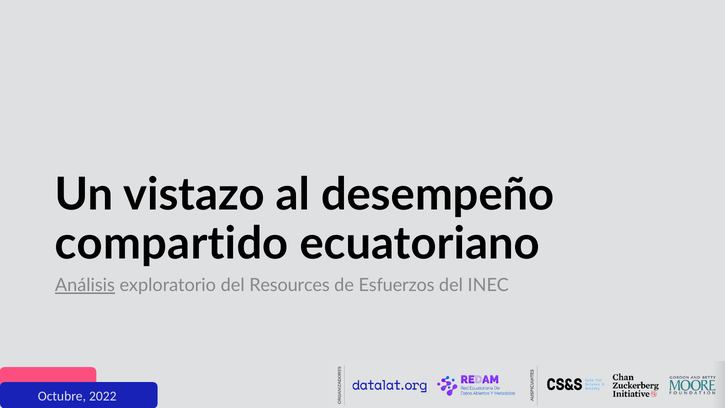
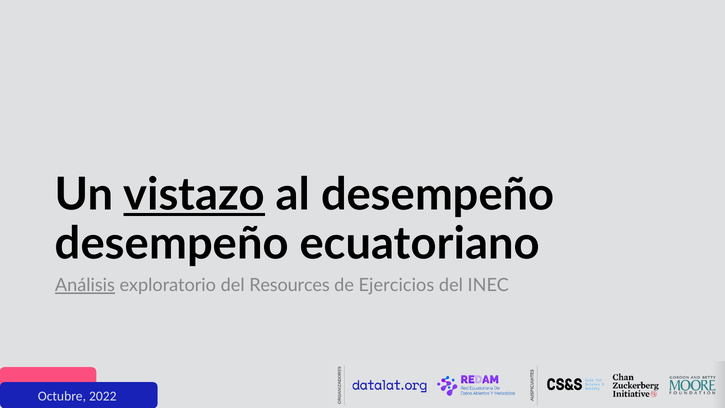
vistazo underline: none -> present (194, 195)
compartido: compartido -> desempeño (172, 244)
Esfuerzos: Esfuerzos -> Ejercicios (396, 285)
